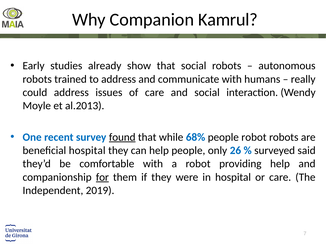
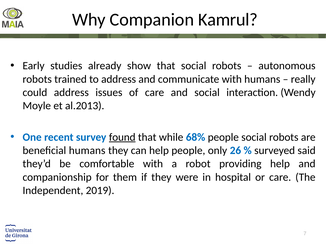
people robot: robot -> social (254, 137)
beneficial hospital: hospital -> humans (87, 150)
for underline: present -> none (102, 177)
